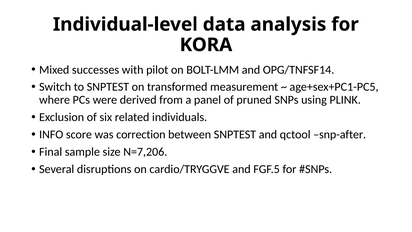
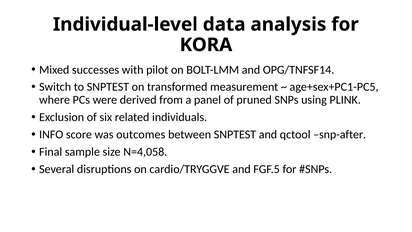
correction: correction -> outcomes (141, 134)
N=7,206: N=7,206 -> N=4,058 (145, 152)
